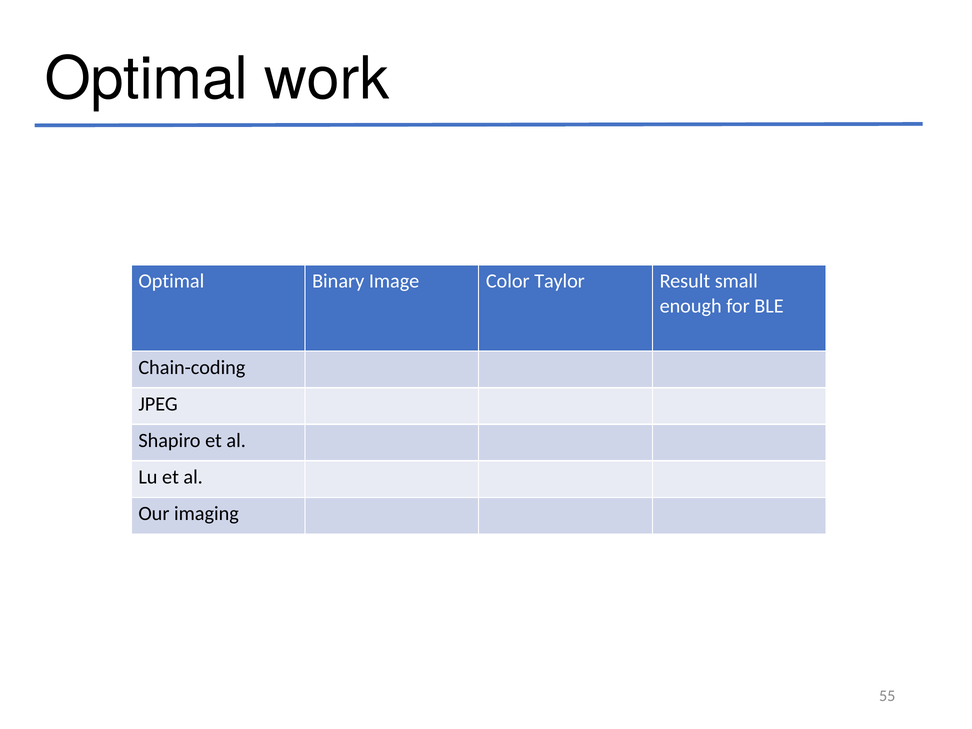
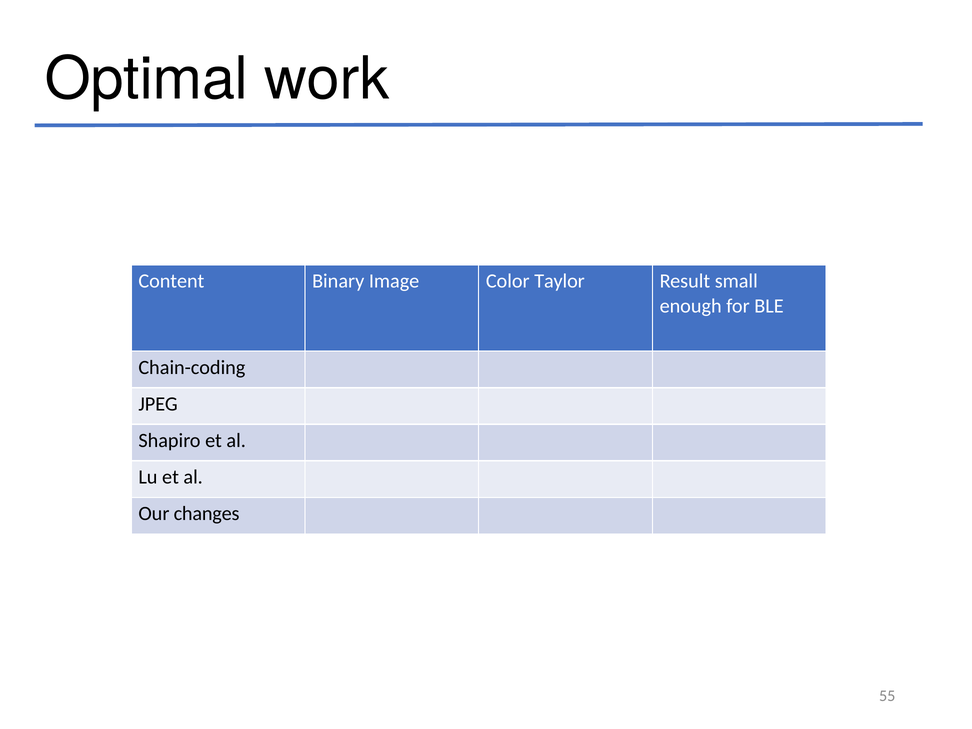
Optimal: Optimal -> Content (171, 281)
imaging: imaging -> changes (207, 514)
